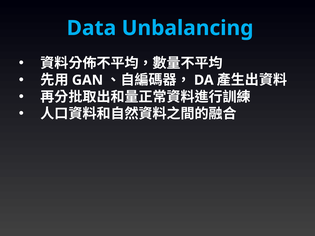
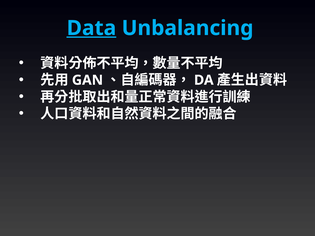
Data underline: none -> present (91, 28)
